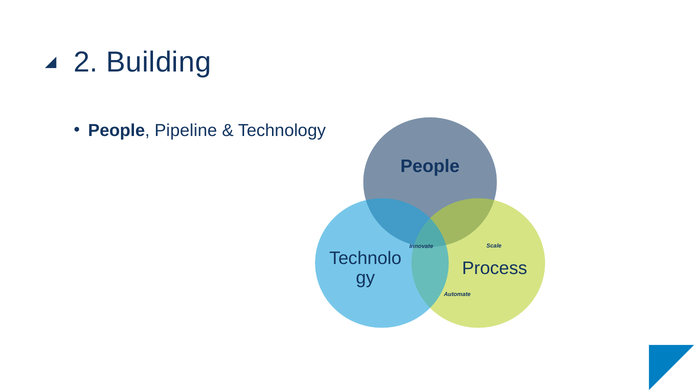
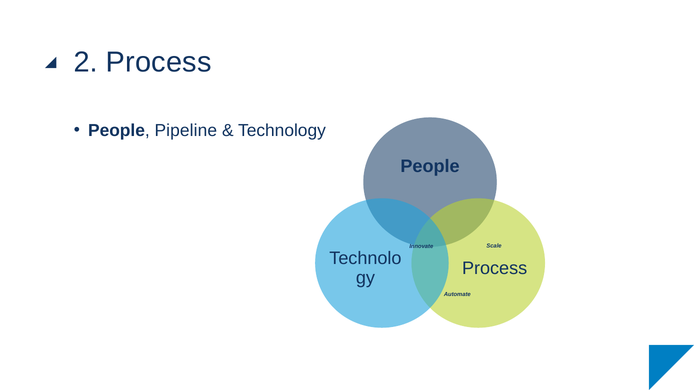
2 Building: Building -> Process (159, 62)
